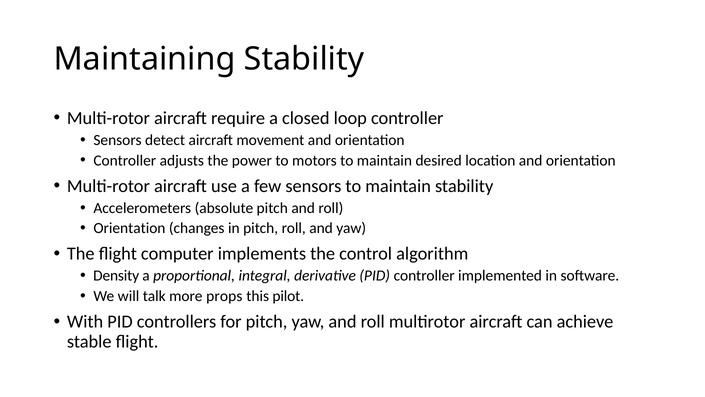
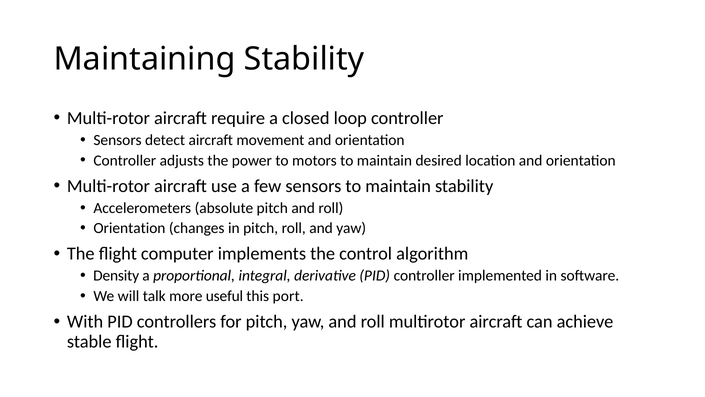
props: props -> useful (224, 296)
pilot: pilot -> port (288, 296)
